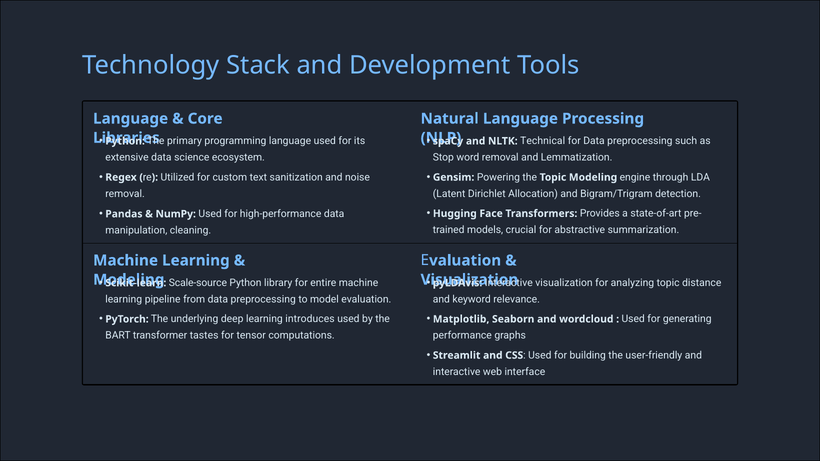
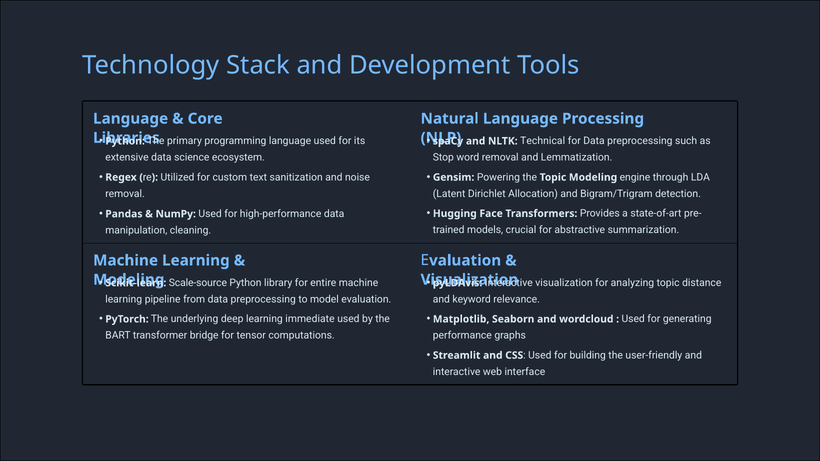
introduces: introduces -> immediate (310, 319)
tastes: tastes -> bridge (204, 336)
